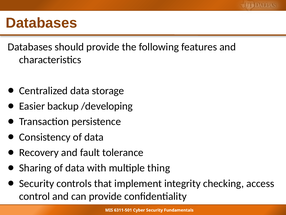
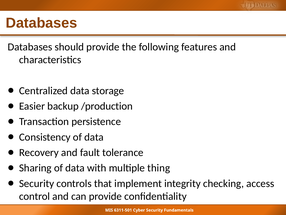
/developing: /developing -> /production (107, 106)
